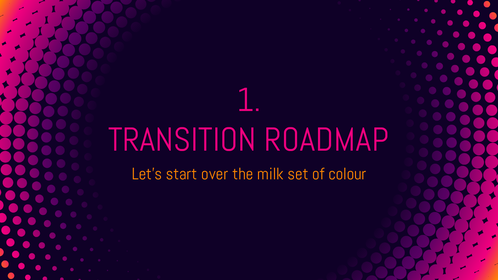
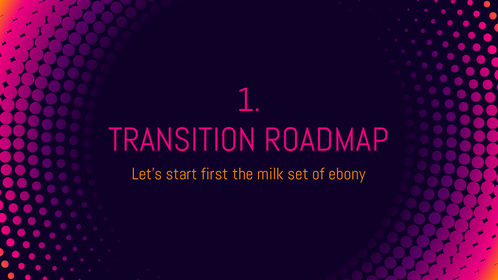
over: over -> first (215, 174)
colour: colour -> ebony (347, 174)
